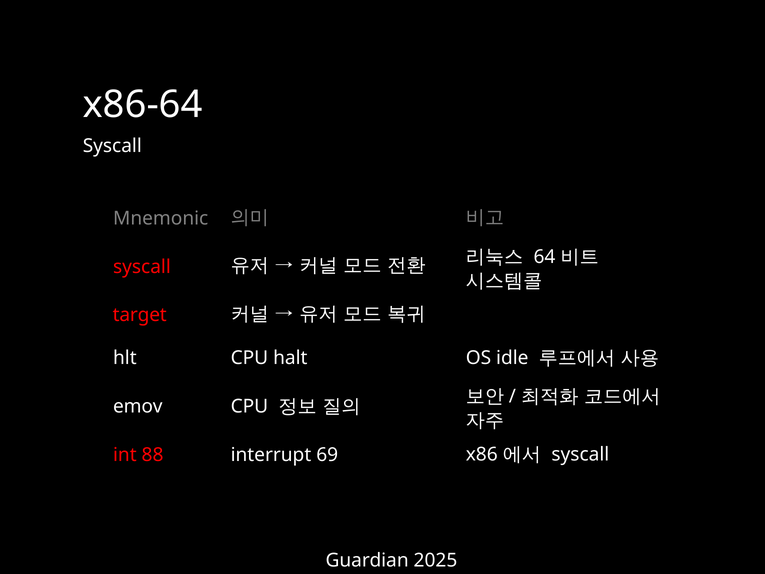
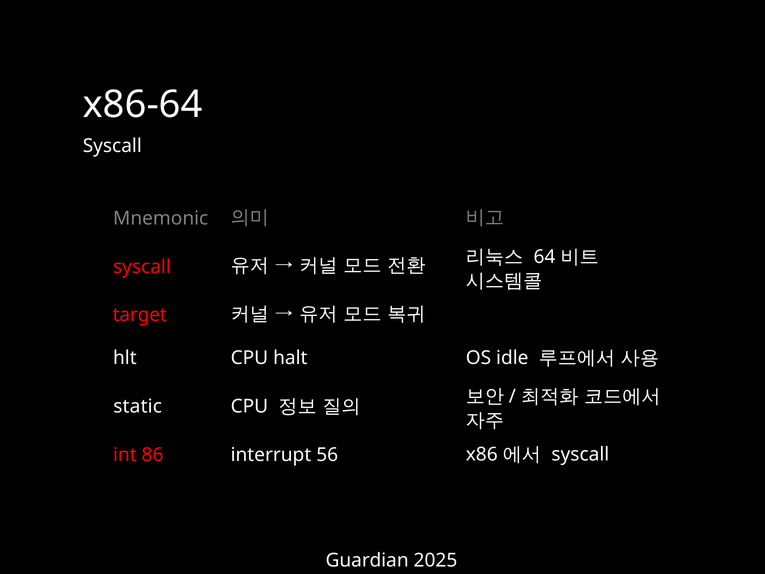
emov: emov -> static (138, 406)
88: 88 -> 86 (153, 455)
69: 69 -> 56 (327, 455)
